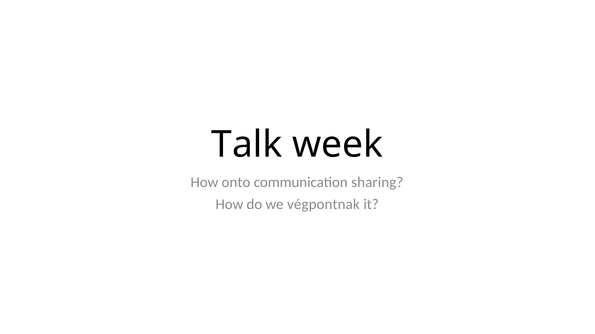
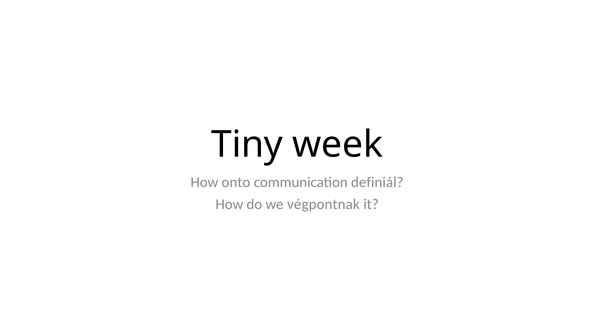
Talk: Talk -> Tiny (247, 145)
sharing: sharing -> definiál (377, 182)
